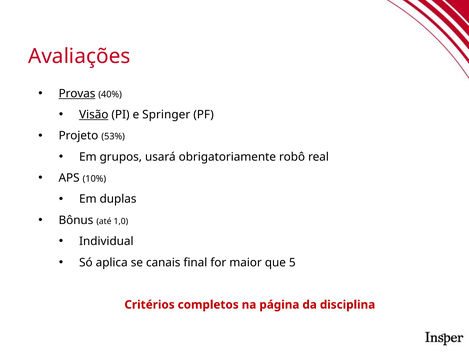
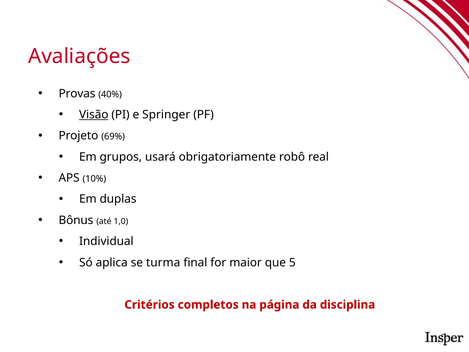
Provas underline: present -> none (77, 93)
53%: 53% -> 69% (113, 137)
canais: canais -> turma (163, 262)
